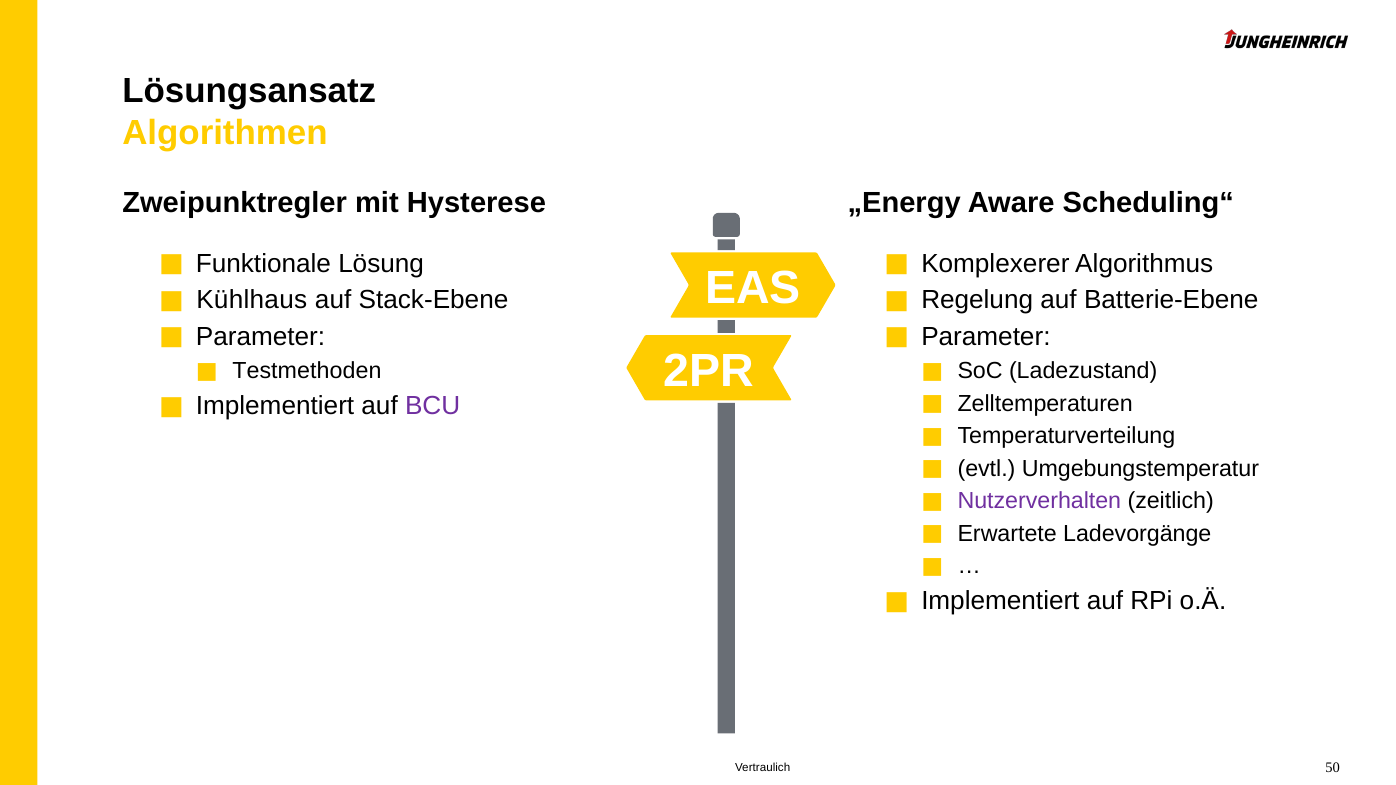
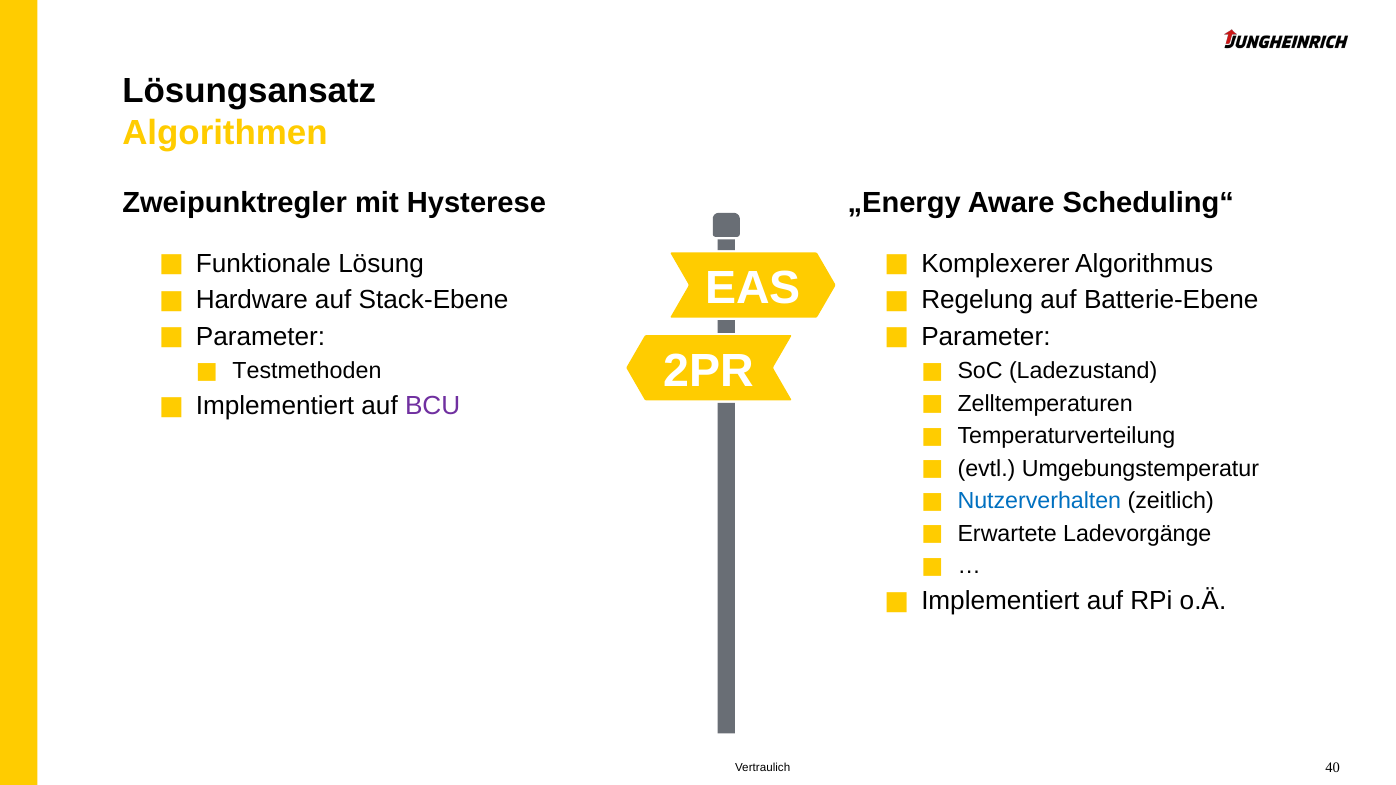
Kühlhaus: Kühlhaus -> Hardware (252, 300)
Nutzerverhalten colour: purple -> blue (1039, 501)
50: 50 -> 40 (1333, 768)
